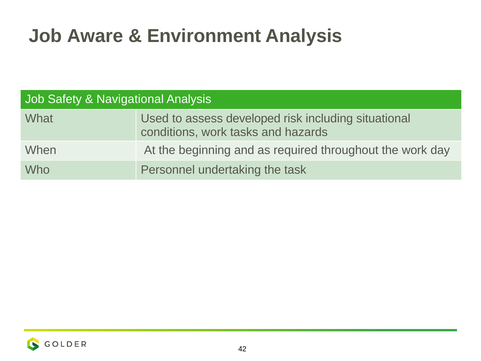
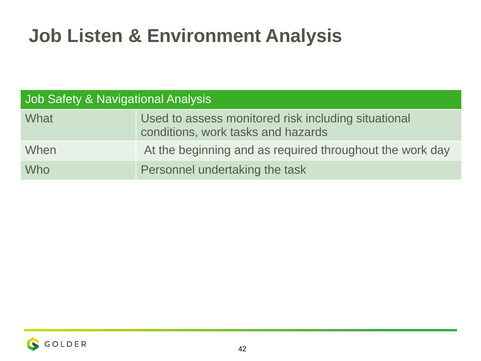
Aware: Aware -> Listen (95, 36)
developed: developed -> monitored (253, 118)
